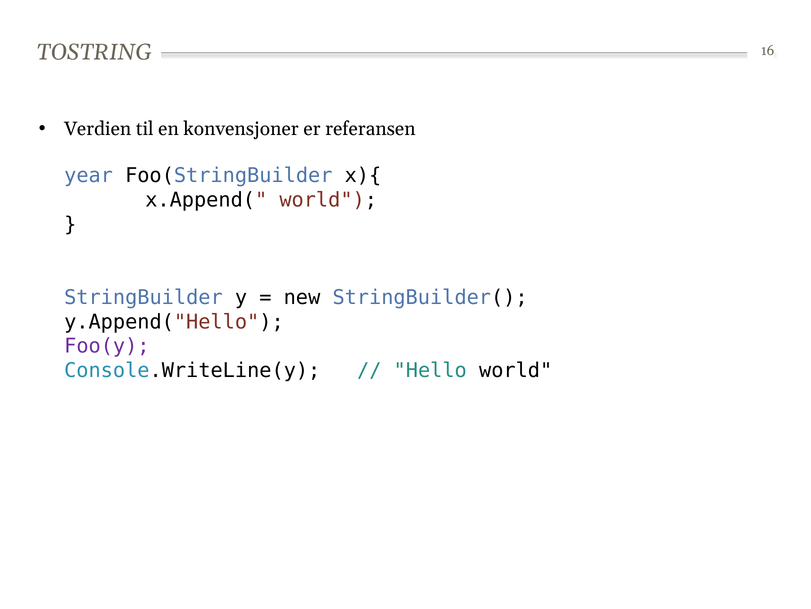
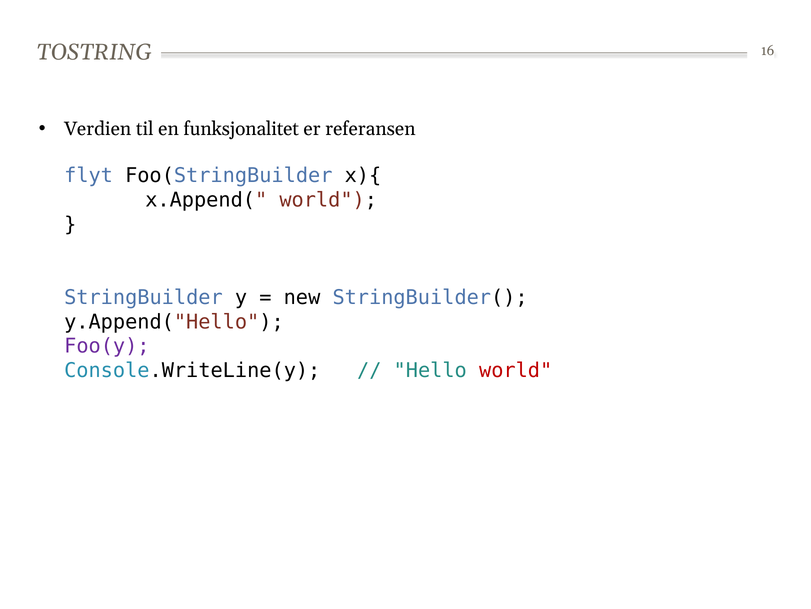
konvensjoner: konvensjoner -> funksjonalitet (241, 129)
year: year -> flyt (89, 176)
world colour: black -> red (516, 370)
